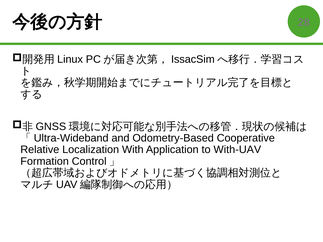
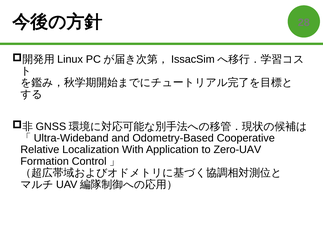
With-UAV: With-UAV -> Zero-UAV (237, 150)
